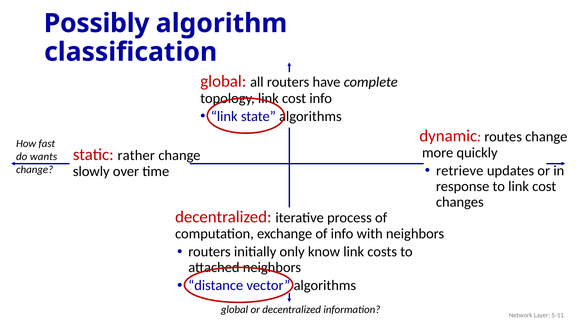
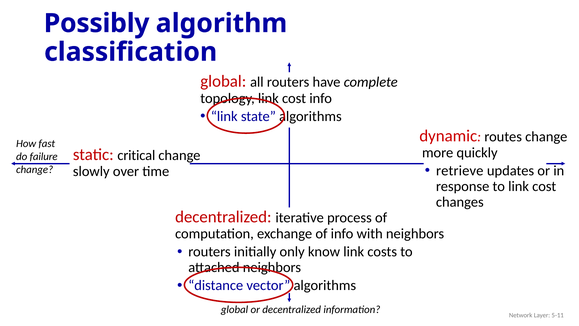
rather: rather -> critical (136, 155)
wants: wants -> failure (44, 157)
